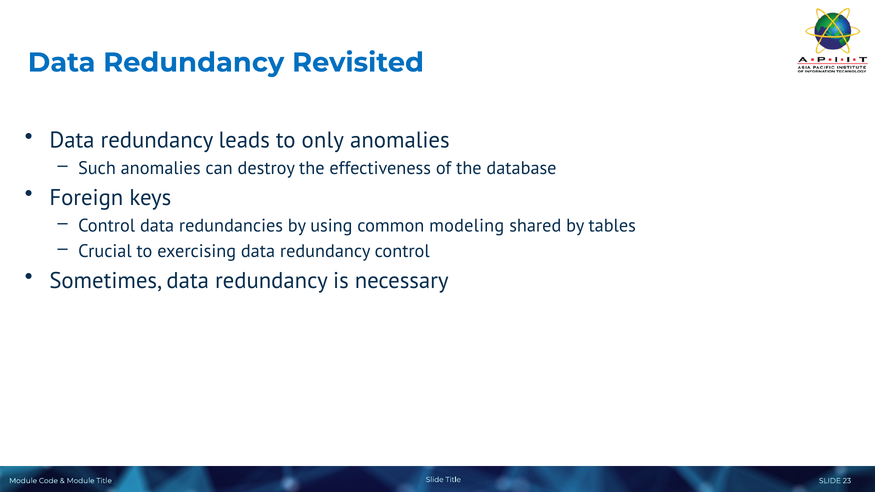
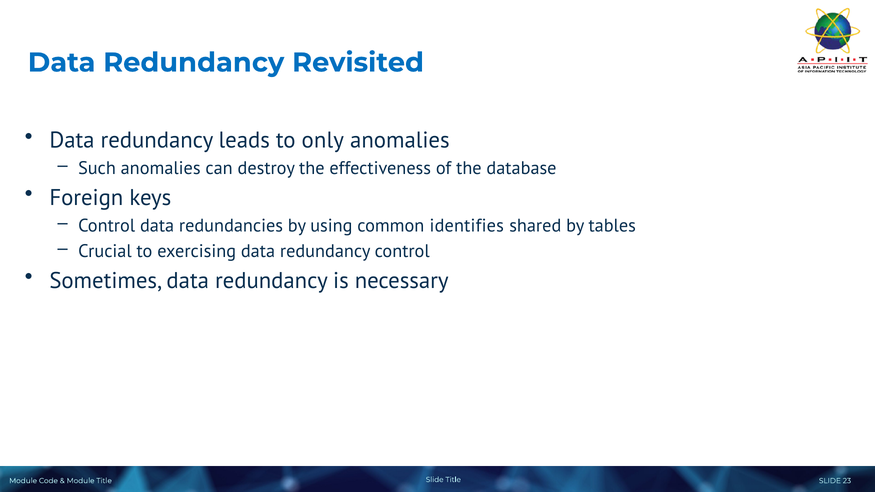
modeling: modeling -> identifies (467, 226)
